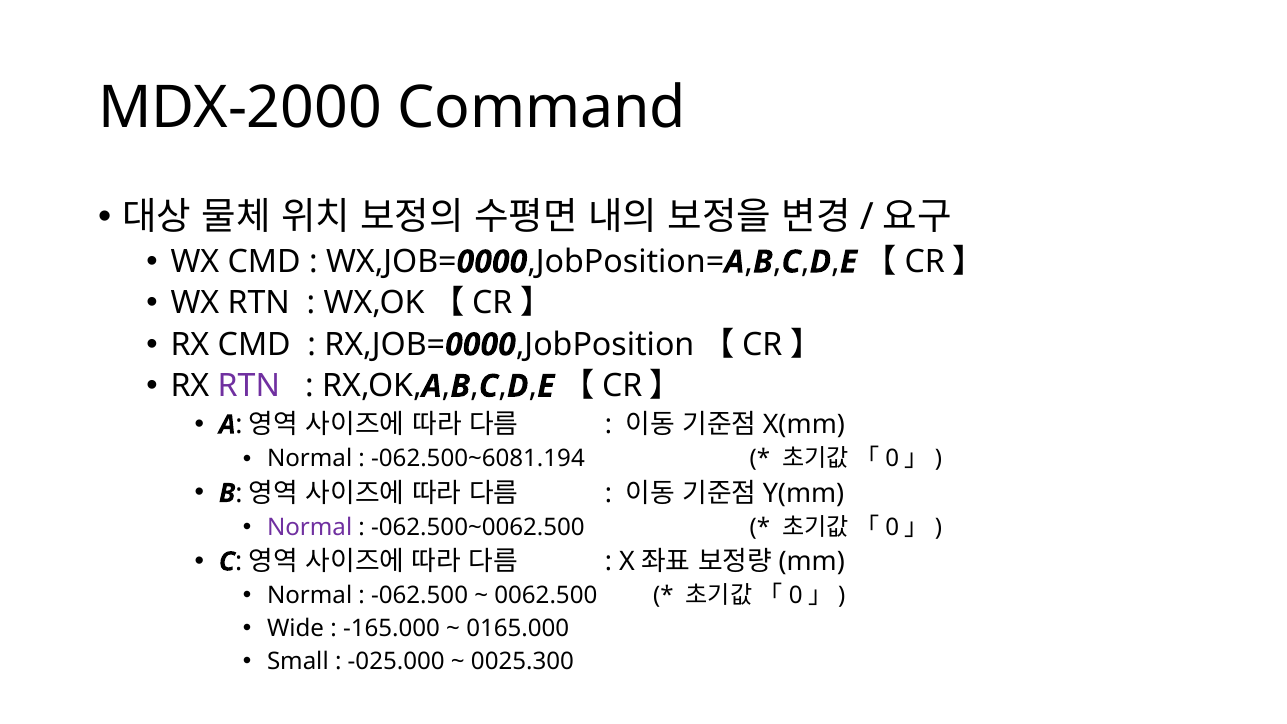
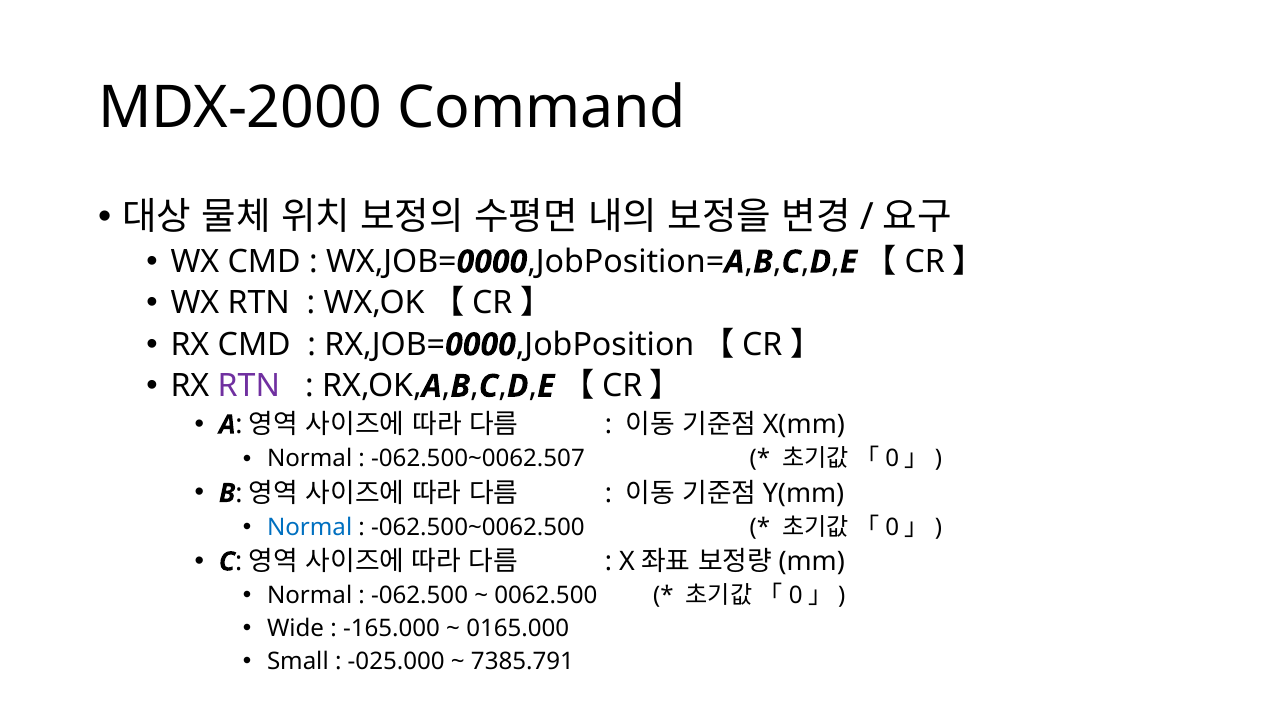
-062.500~6081.194: -062.500~6081.194 -> -062.500~0062.507 (478, 459)
Normal colour: purple -> blue (310, 527)
0025.300: 0025.300 -> 7385.791 (522, 661)
